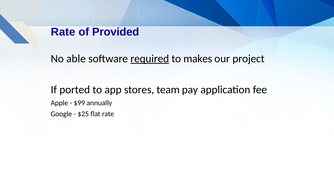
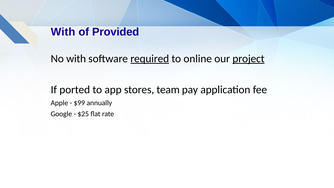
Rate: Rate -> With (63, 32)
No able: able -> with (76, 59)
makes: makes -> online (198, 59)
project underline: none -> present (249, 59)
